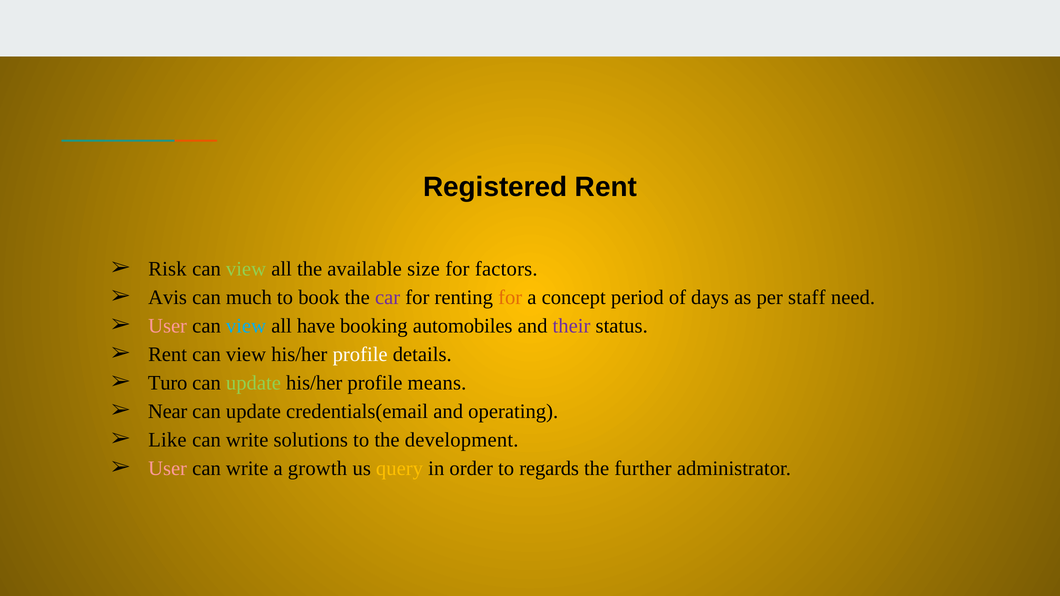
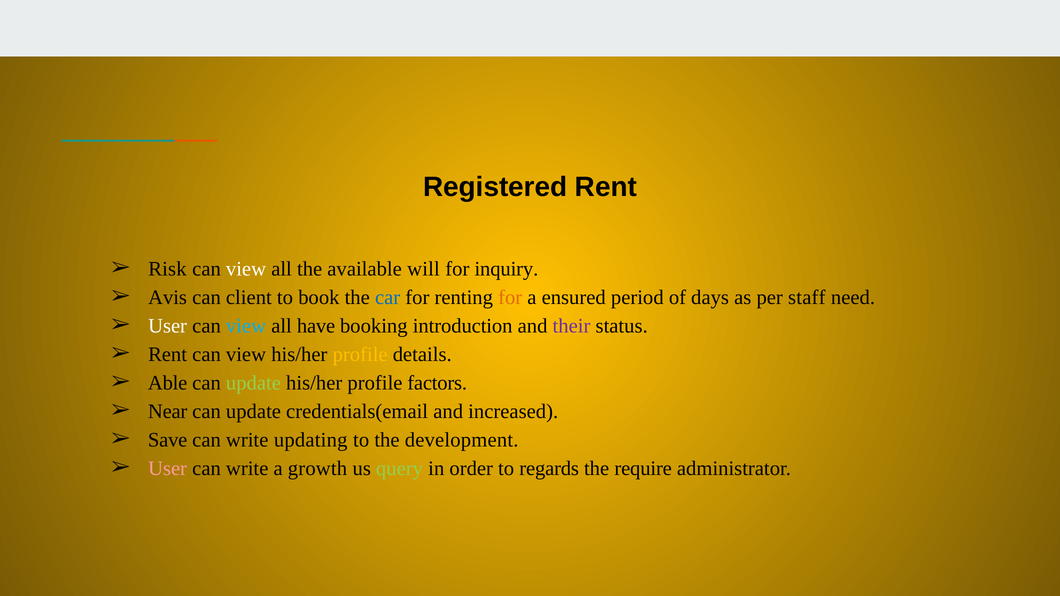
view colour: light green -> white (246, 269)
size: size -> will (424, 269)
factors: factors -> inquiry (506, 269)
much: much -> client (249, 298)
car colour: purple -> blue (388, 298)
concept: concept -> ensured (574, 298)
User colour: pink -> white (168, 326)
automobiles: automobiles -> introduction (463, 326)
profile colour: white -> yellow (360, 355)
Turo: Turo -> Able (168, 383)
means: means -> factors (437, 383)
operating: operating -> increased (513, 412)
Like: Like -> Save (168, 440)
solutions: solutions -> updating (311, 440)
query colour: yellow -> light green (399, 469)
further: further -> require (643, 469)
